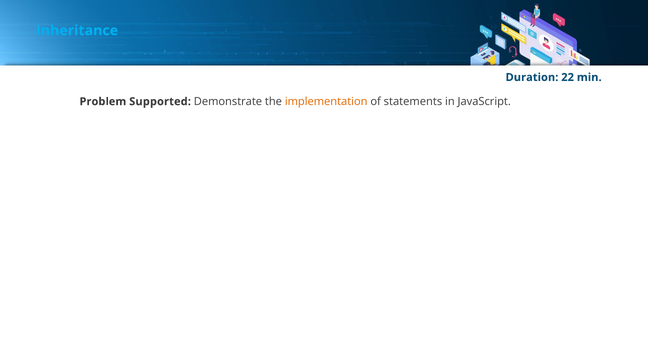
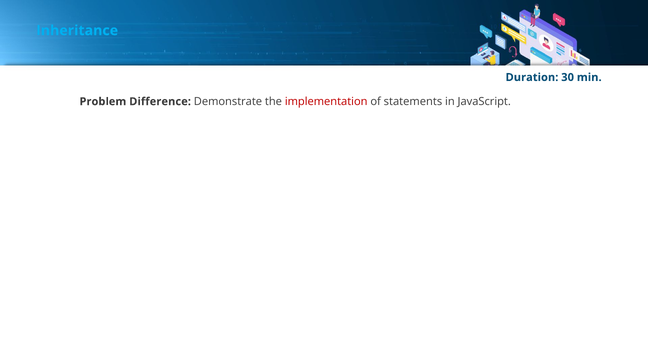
22: 22 -> 30 (568, 77)
Supported: Supported -> Difference (160, 102)
implementation colour: orange -> red (326, 102)
